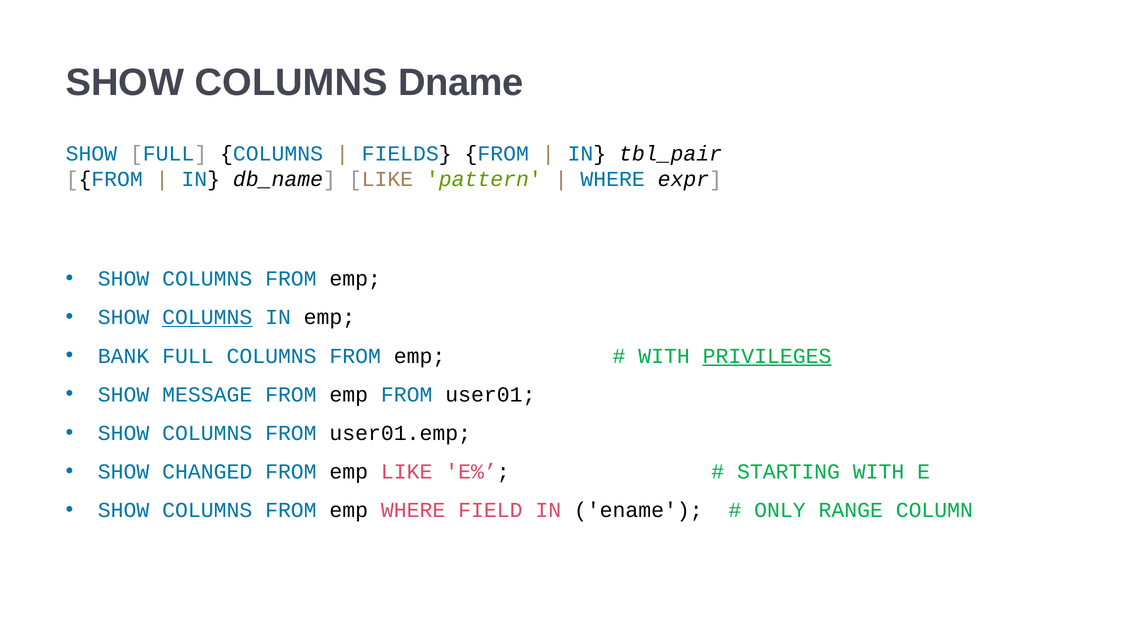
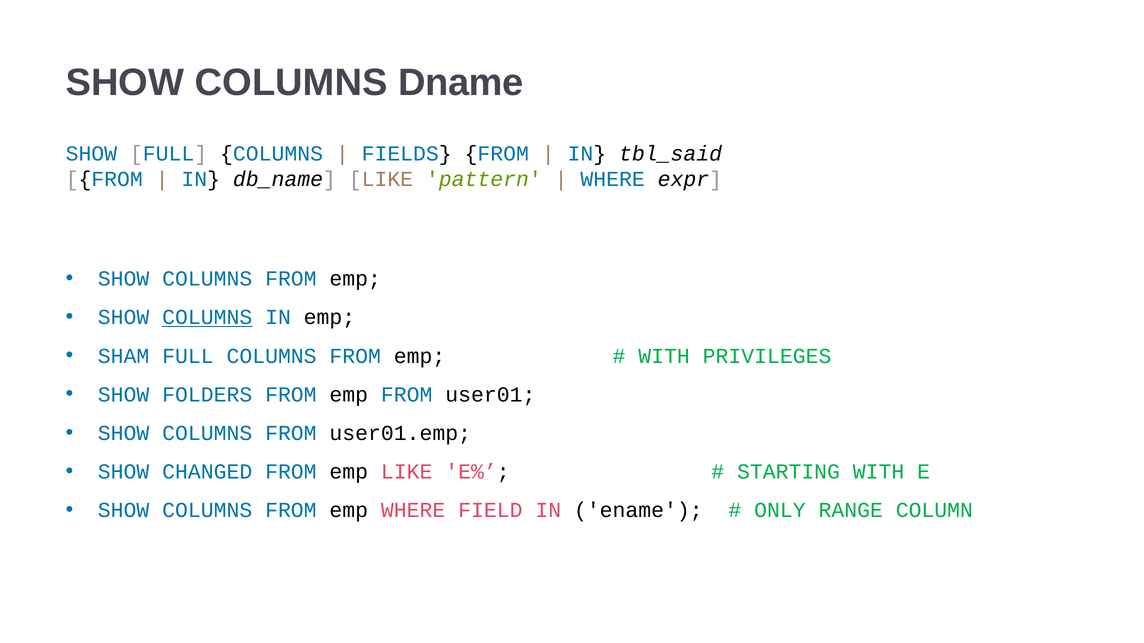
tbl_pair: tbl_pair -> tbl_said (671, 154)
BANK: BANK -> SHAM (124, 356)
PRIVILEGES underline: present -> none (767, 356)
MESSAGE: MESSAGE -> FOLDERS (207, 395)
